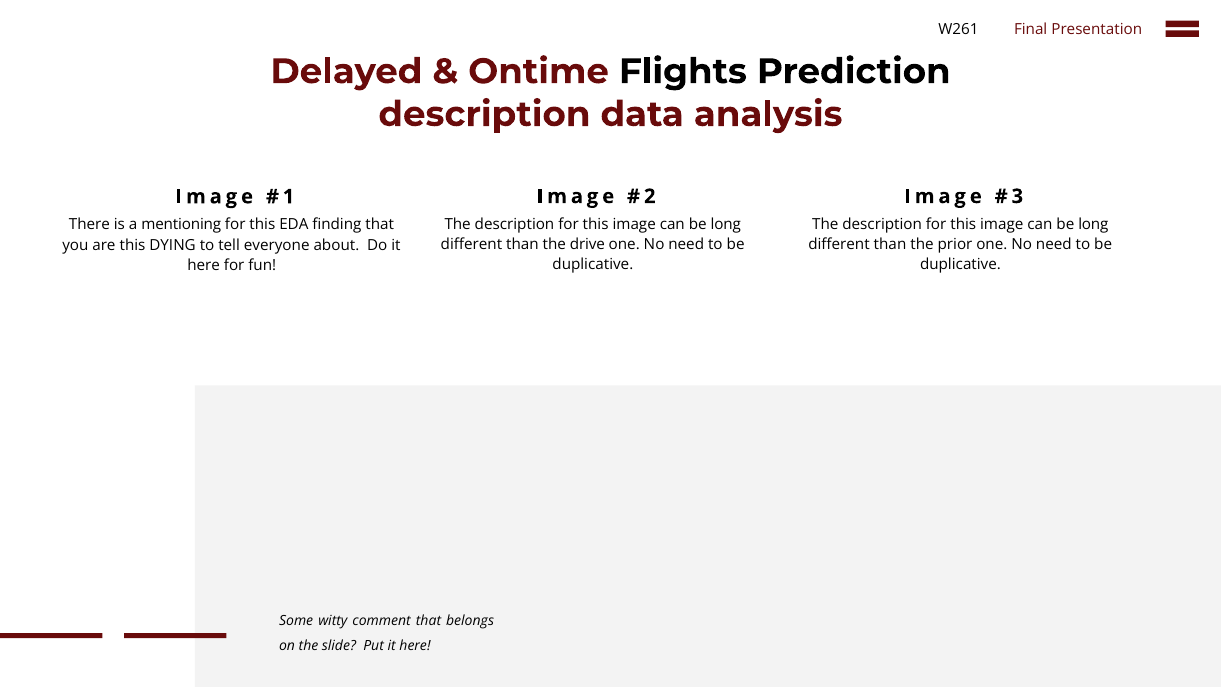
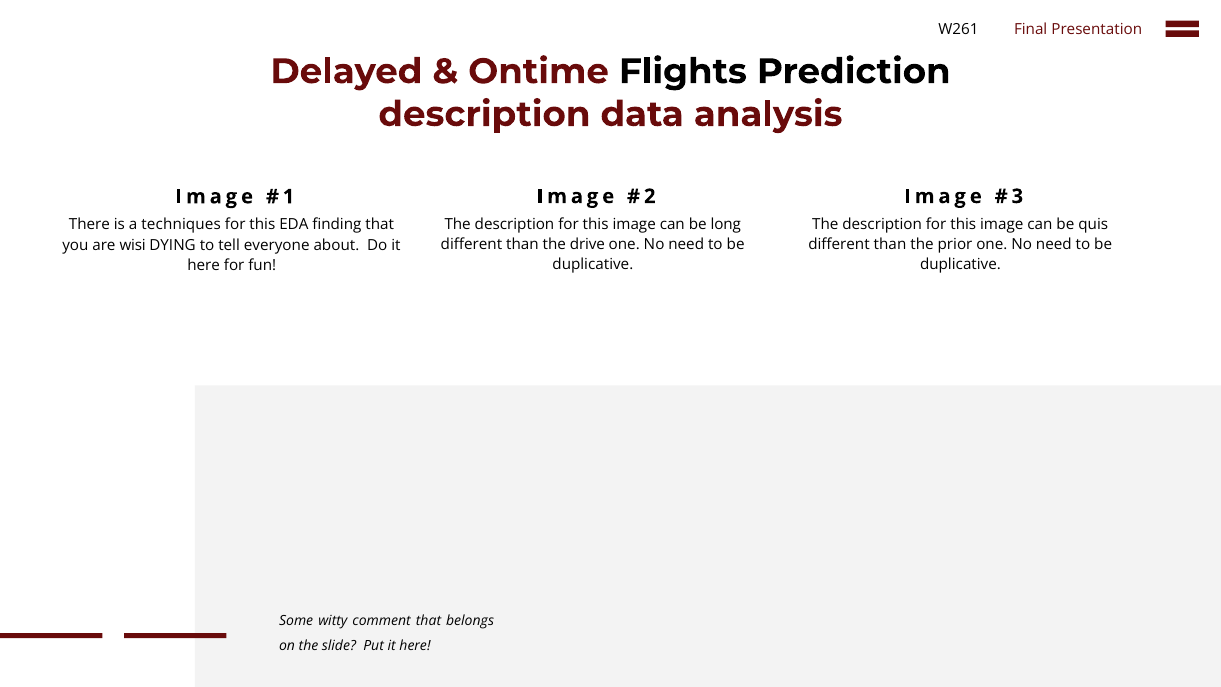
long: long -> quis (1093, 225)
mentioning: mentioning -> techniques (181, 225)
are this: this -> wisi (133, 245)
